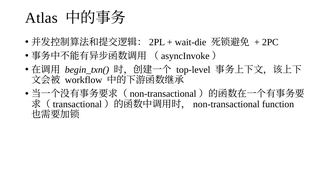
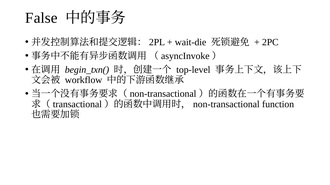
Atlas: Atlas -> False (41, 18)
